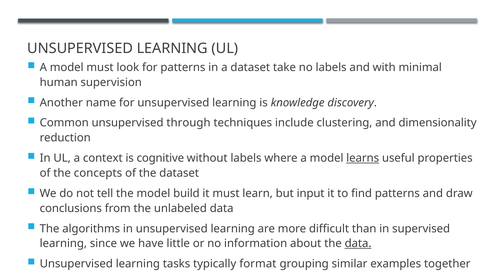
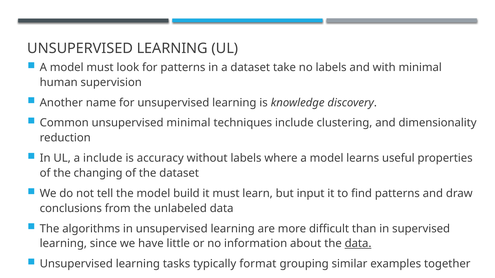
unsupervised through: through -> minimal (188, 123)
a context: context -> include (103, 158)
cognitive: cognitive -> accuracy (160, 158)
learns underline: present -> none (363, 158)
concepts: concepts -> changing (98, 173)
